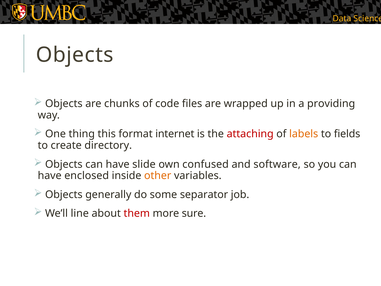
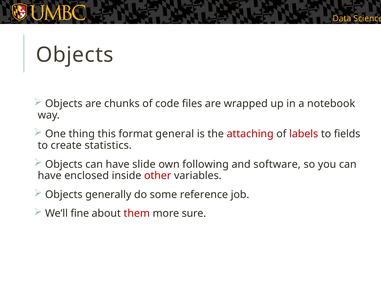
providing: providing -> notebook (331, 104)
internet: internet -> general (175, 134)
labels colour: orange -> red (304, 134)
directory: directory -> statistics (108, 145)
confused: confused -> following (206, 164)
other colour: orange -> red (158, 176)
separator: separator -> reference (204, 194)
line: line -> fine (80, 213)
